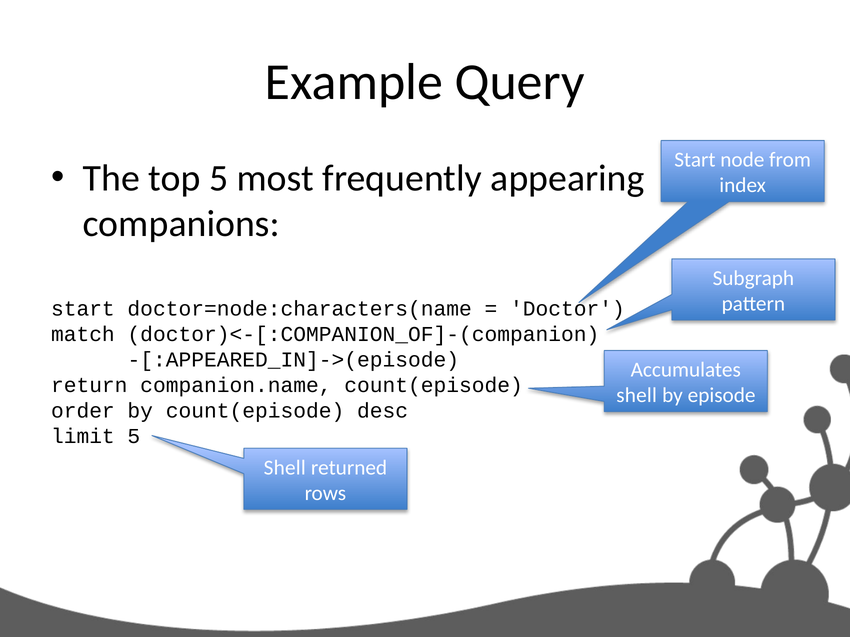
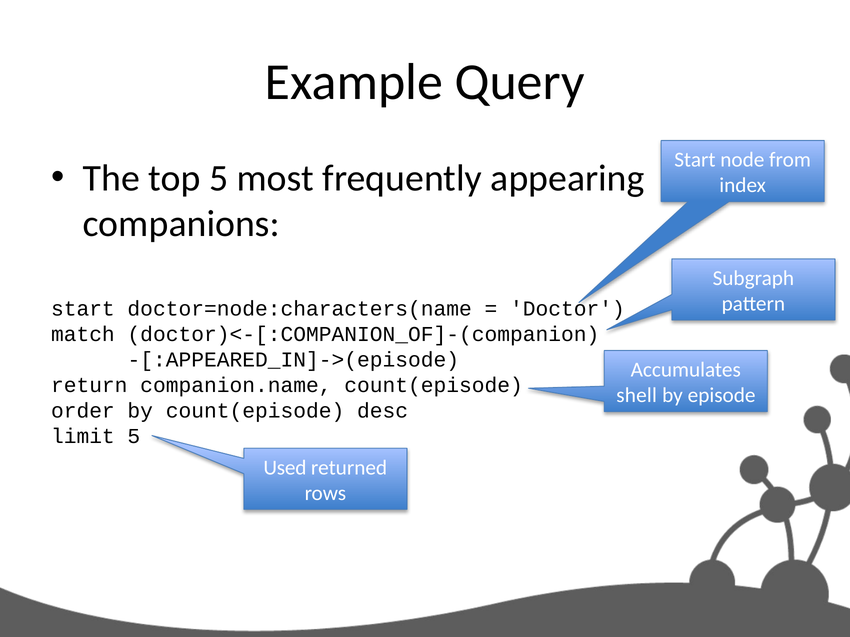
Shell: Shell -> Used (285, 468)
